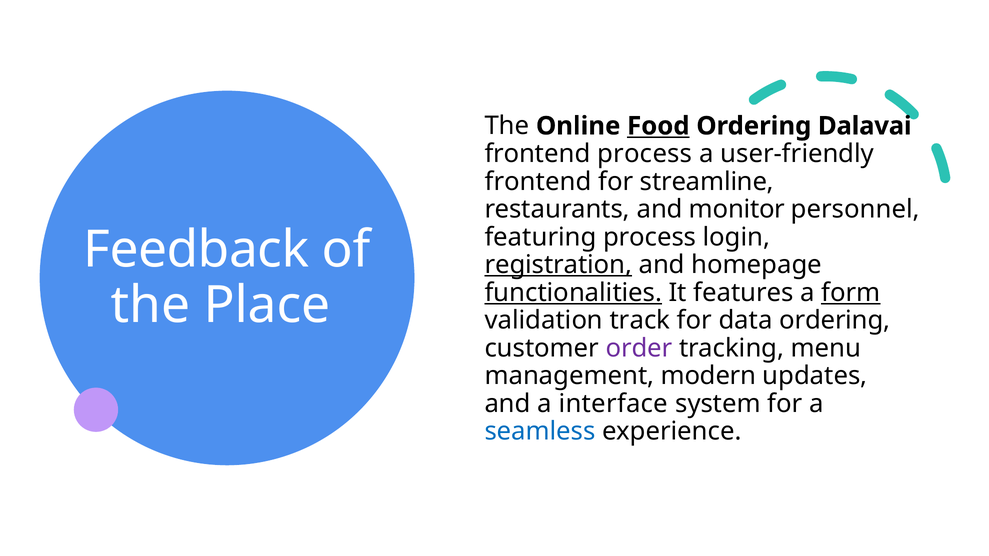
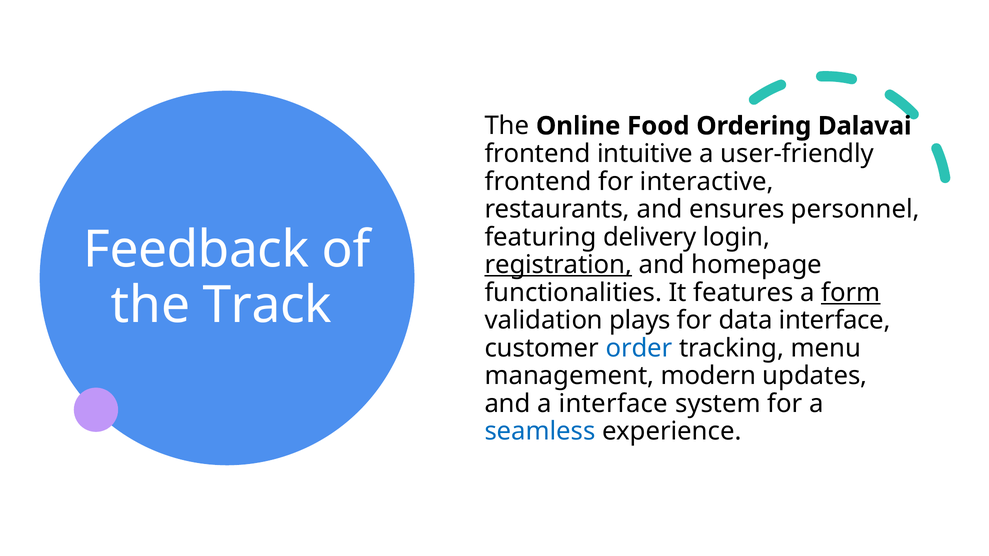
Food underline: present -> none (658, 126)
frontend process: process -> intuitive (645, 154)
streamline: streamline -> interactive (707, 182)
monitor: monitor -> ensures (737, 209)
featuring process: process -> delivery (650, 237)
functionalities underline: present -> none (573, 293)
Place: Place -> Track (267, 306)
track: track -> plays (640, 320)
data ordering: ordering -> interface (835, 320)
order colour: purple -> blue (639, 348)
